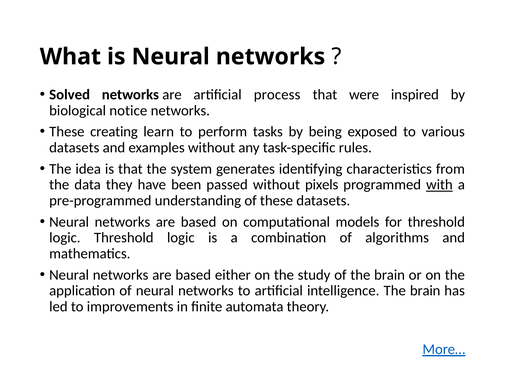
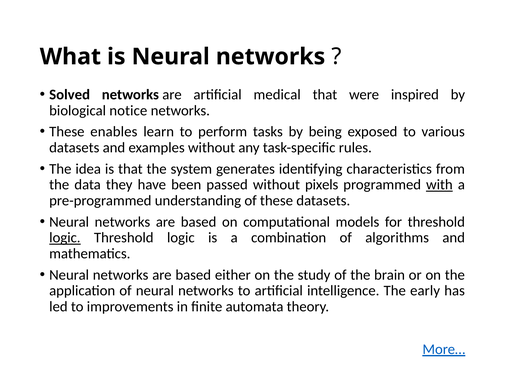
process: process -> medical (277, 95)
creating: creating -> enables (114, 132)
logic underline: none -> present (65, 238)
intelligence The brain: brain -> early (425, 291)
